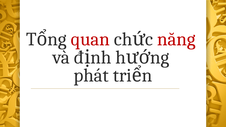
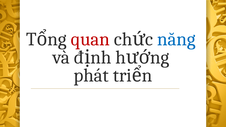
năng colour: red -> blue (176, 39)
